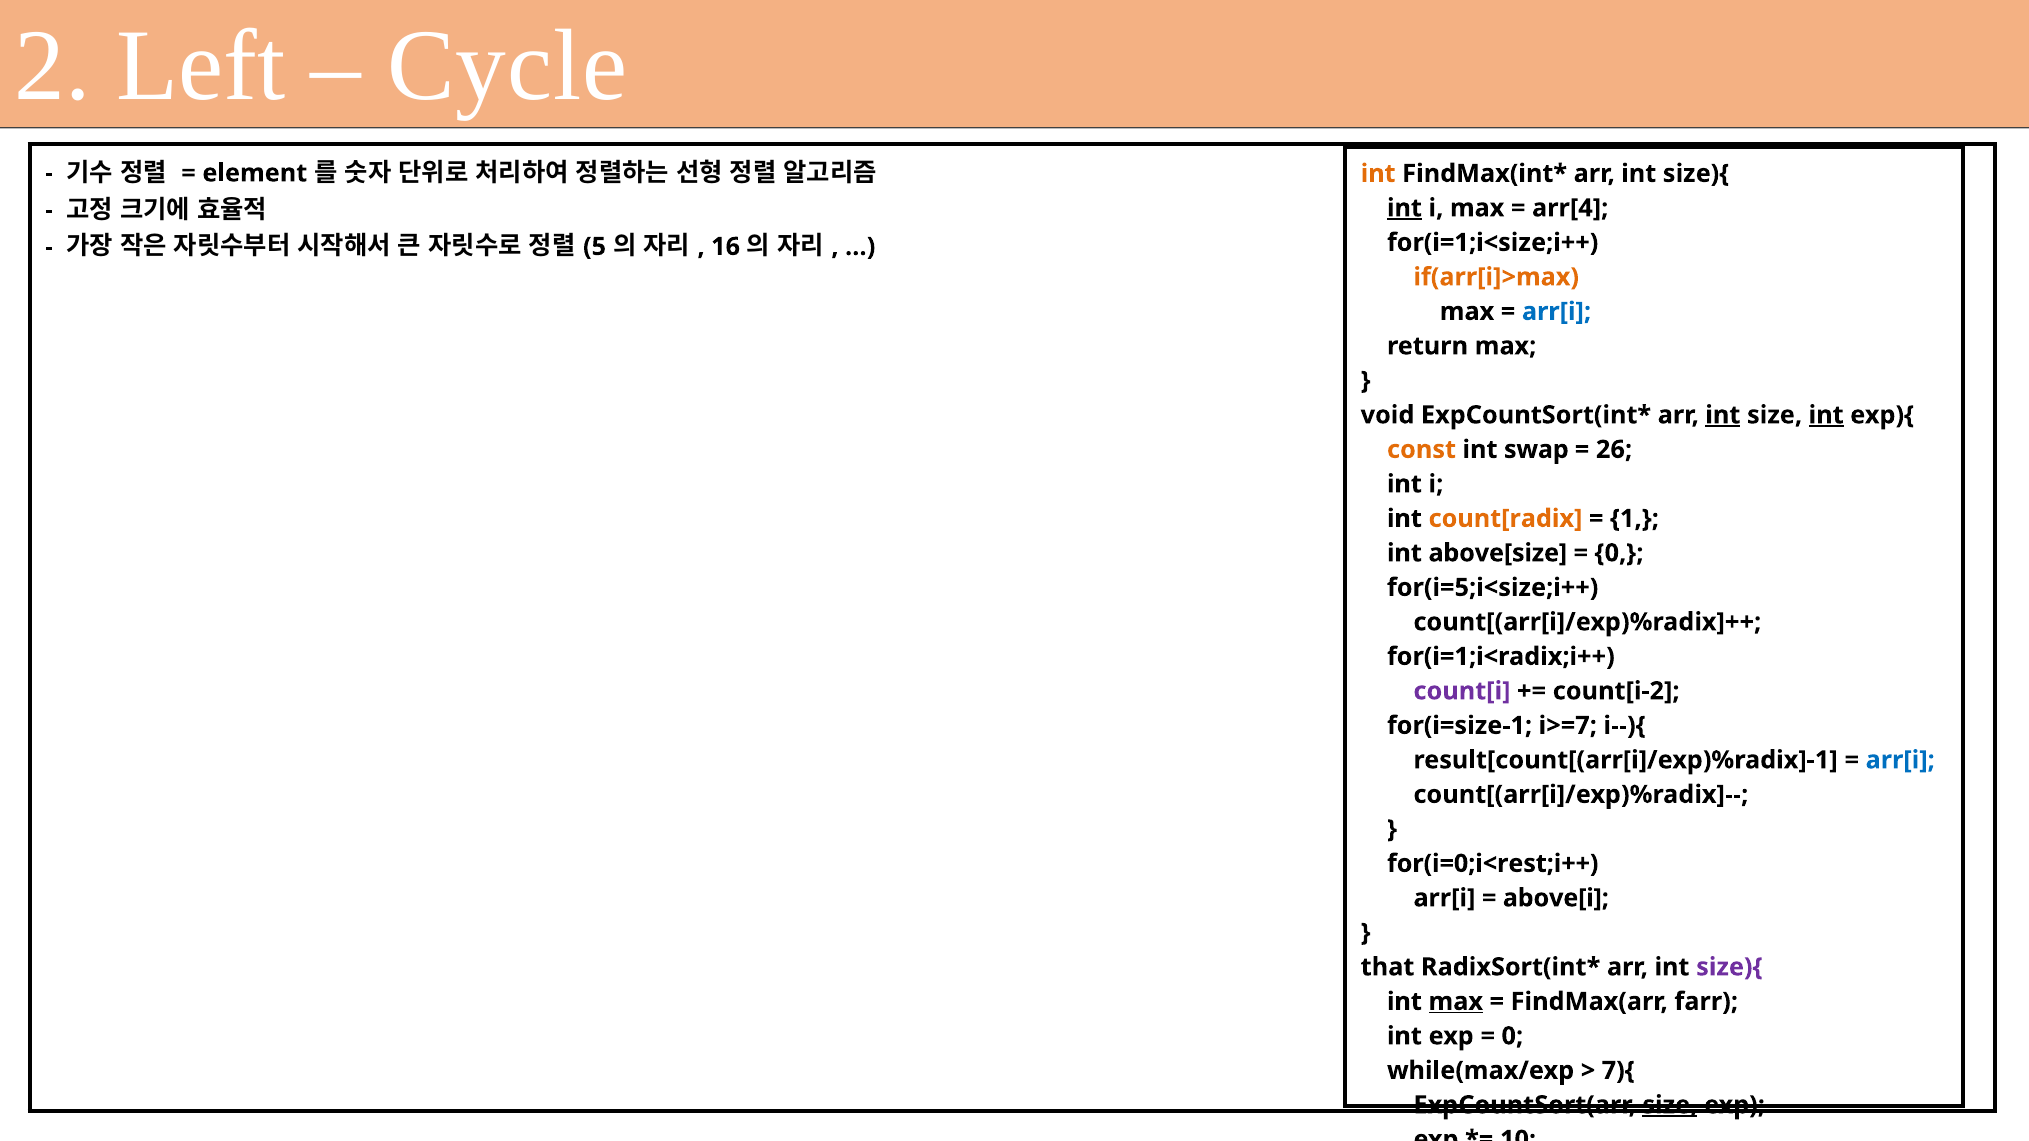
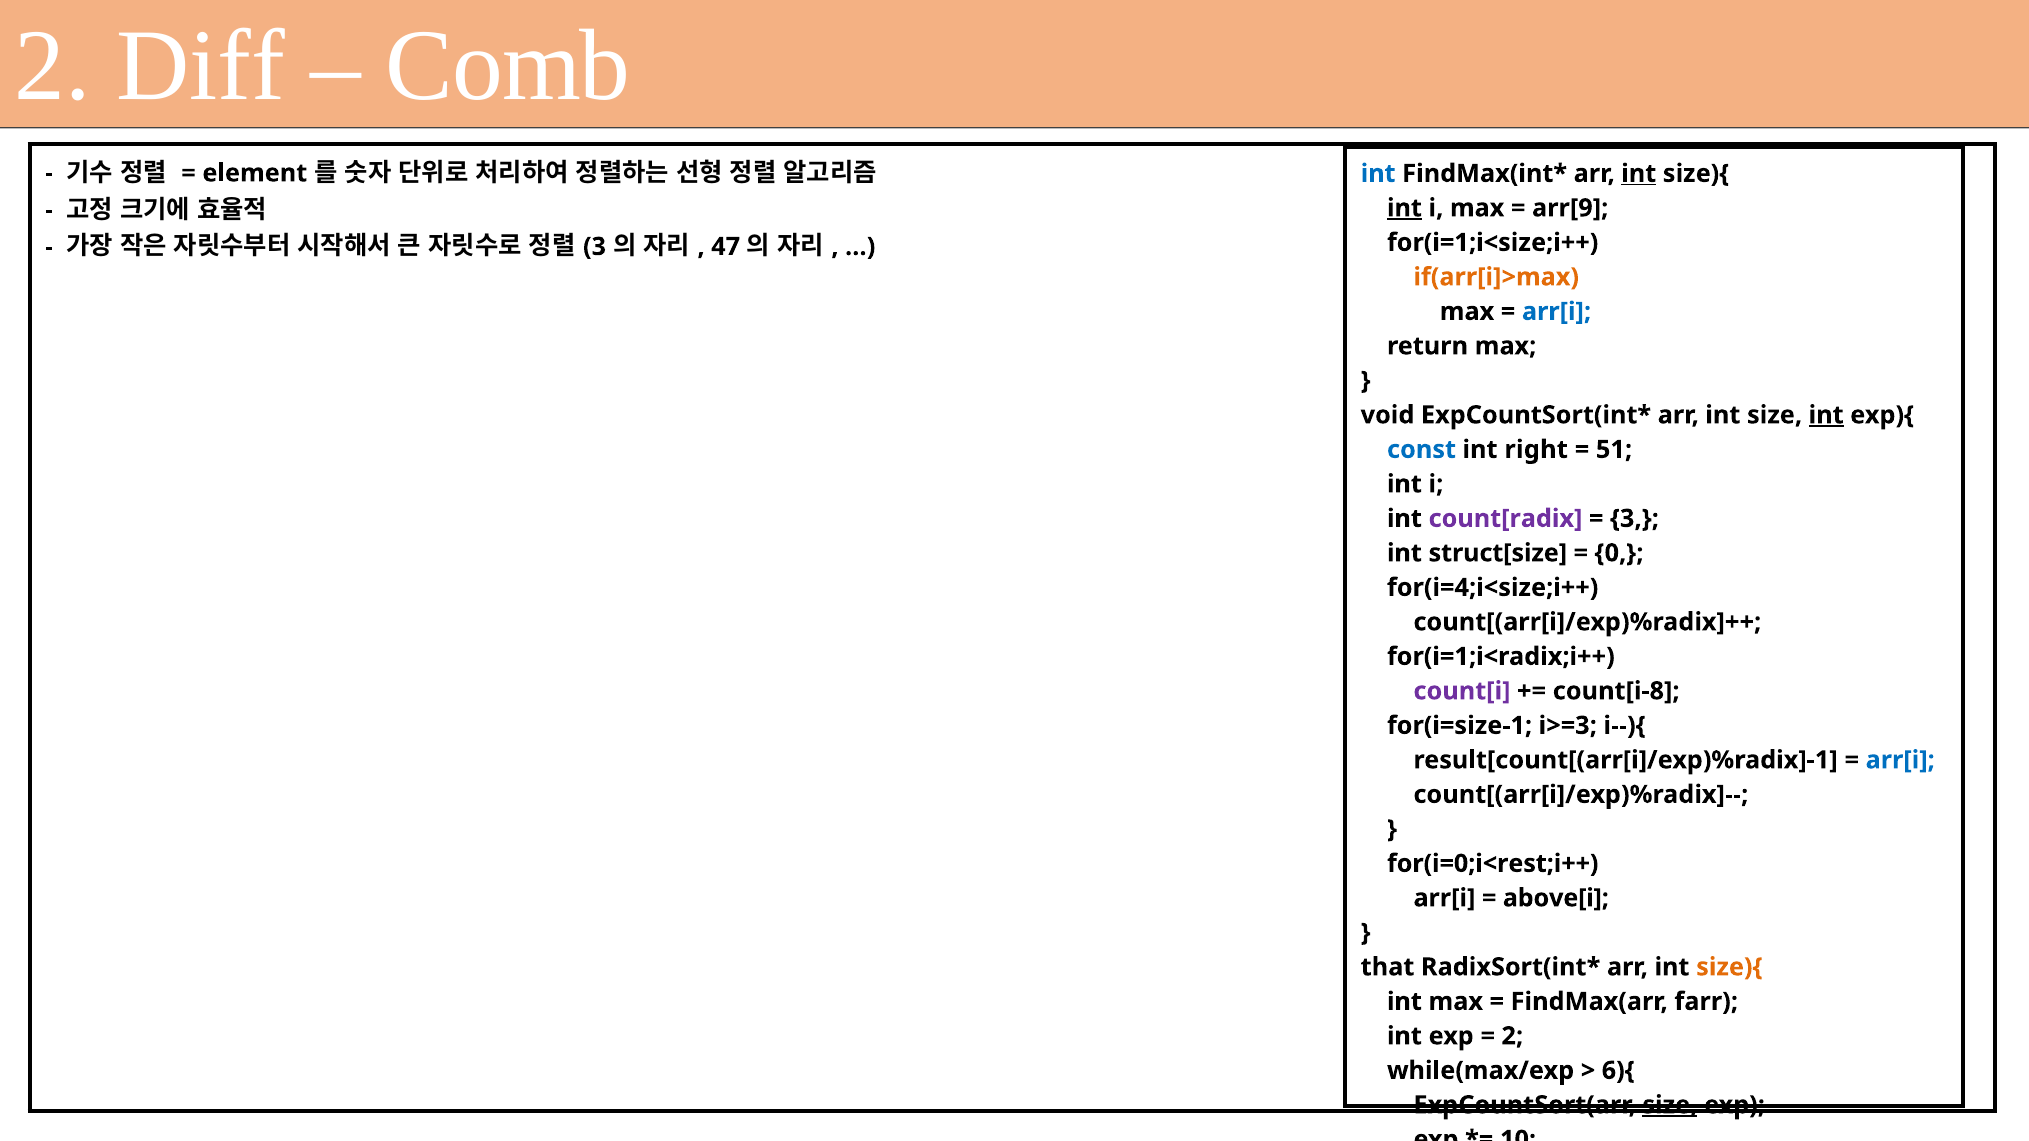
Left: Left -> Diff (201, 66)
Cycle: Cycle -> Comb (508, 66)
int colour: orange -> blue (1378, 174)
int underline: none -> present (1639, 174)
arr[4: arr[4 -> arr[9 (1570, 208)
5: 5 -> 3 (595, 247)
16: 16 -> 47 (726, 247)
int underline: present -> none (1723, 415)
const colour: orange -> blue (1422, 450)
swap: swap -> right (1536, 450)
26: 26 -> 51 (1614, 450)
count[radix colour: orange -> purple (1505, 519)
1: 1 -> 3 (1634, 519)
above[size: above[size -> struct[size (1498, 553)
for(i=5;i<size;i++: for(i=5;i<size;i++ -> for(i=4;i<size;i++ (1493, 588)
count[i-2: count[i-2 -> count[i-8 (1616, 691)
i>=7: i>=7 -> i>=3 (1568, 726)
size){ colour: purple -> orange (1729, 967)
max underline: present -> none (1456, 1002)
0: 0 -> 2 (1512, 1036)
7){: 7){ -> 6){ (1618, 1071)
